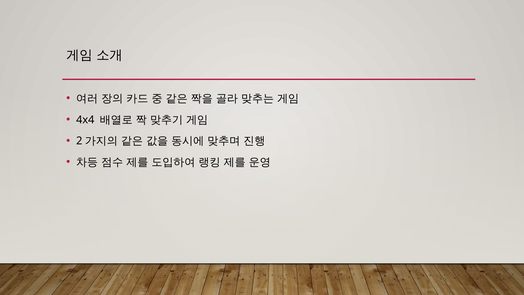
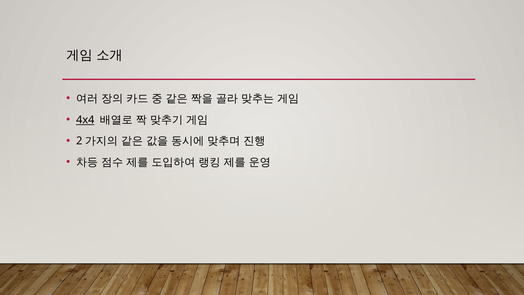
4x4 underline: none -> present (85, 120)
